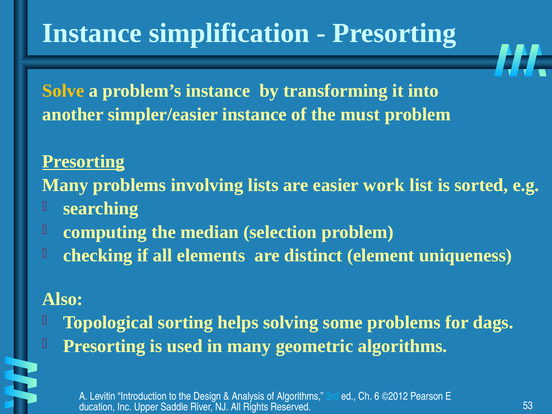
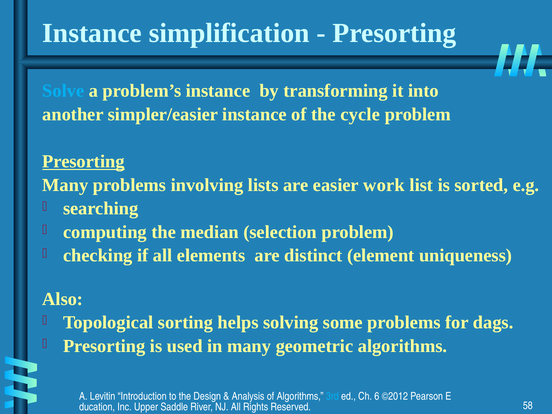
Solve colour: yellow -> light blue (63, 91)
must: must -> cycle (360, 114)
53: 53 -> 58 (528, 406)
